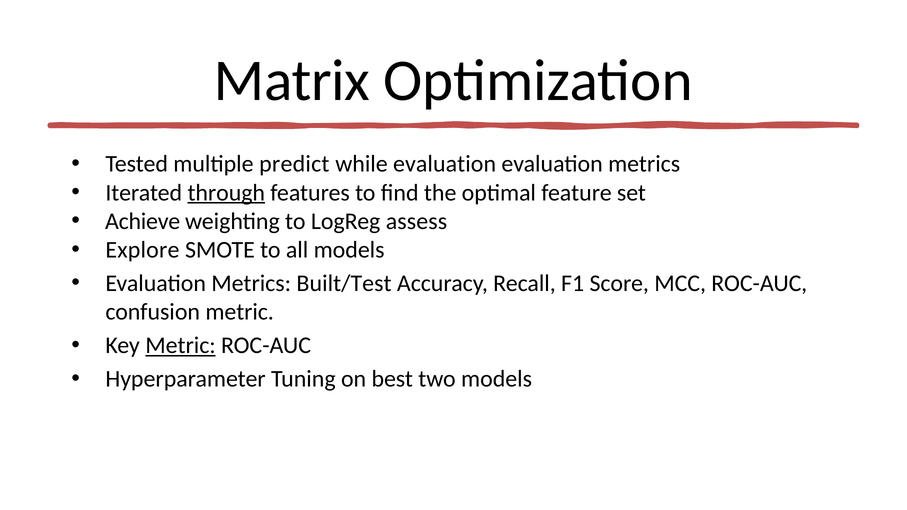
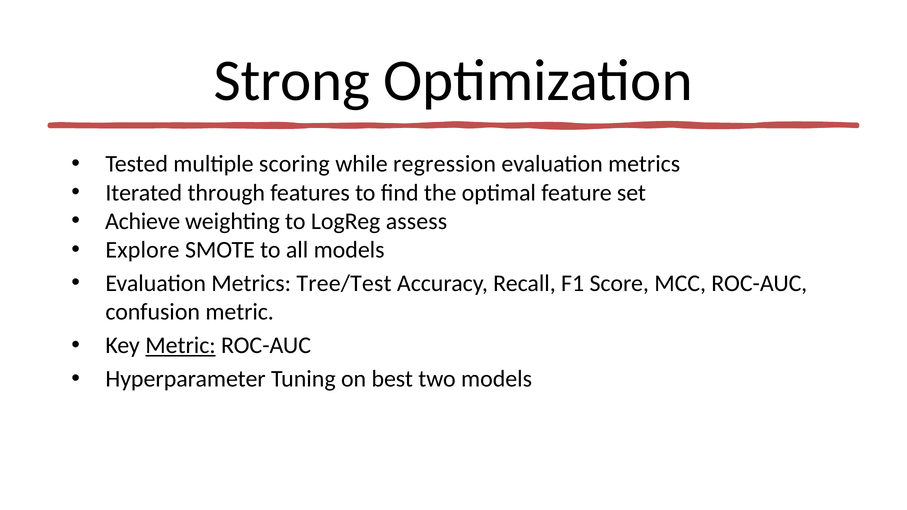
Matrix: Matrix -> Strong (292, 81)
predict: predict -> scoring (294, 164)
while evaluation: evaluation -> regression (445, 164)
through underline: present -> none (226, 193)
Built/Test: Built/Test -> Tree/Test (344, 284)
